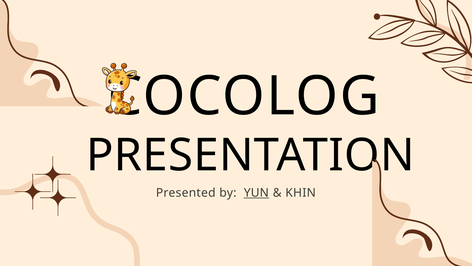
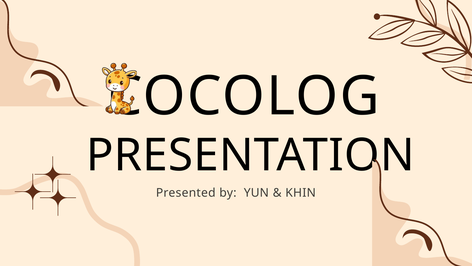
YUN underline: present -> none (256, 192)
